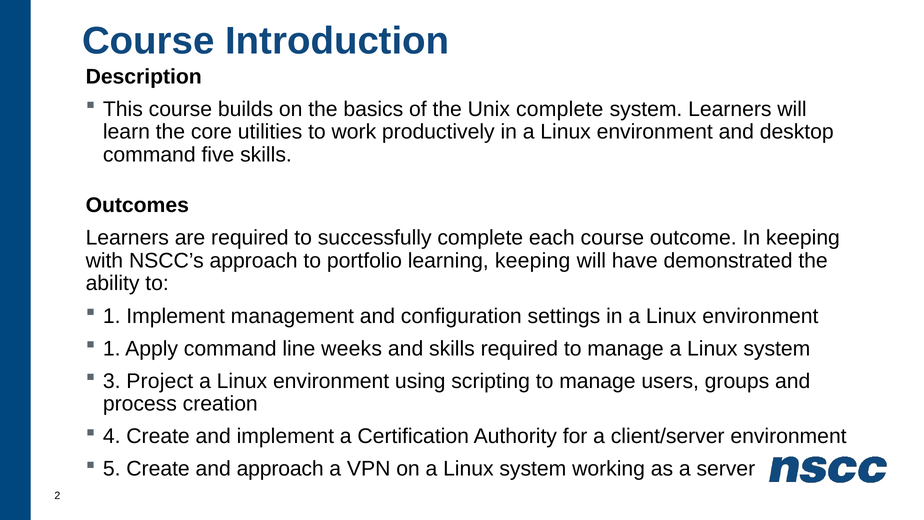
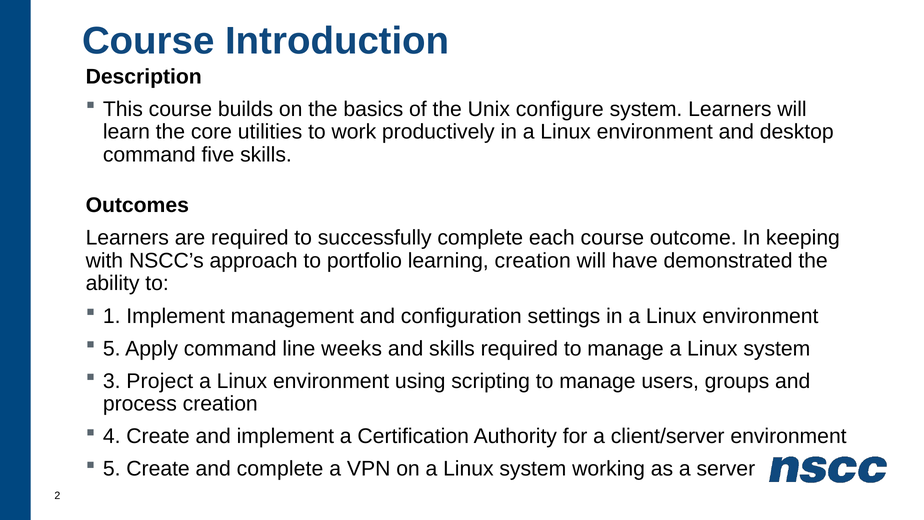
Unix complete: complete -> configure (560, 109)
learning keeping: keeping -> creation (533, 260)
1: 1 -> 5 (112, 348)
and approach: approach -> complete (280, 469)
